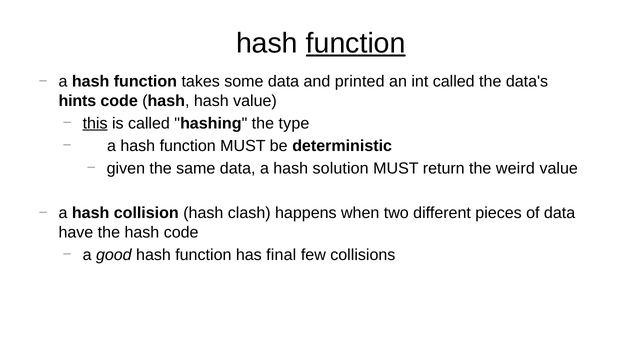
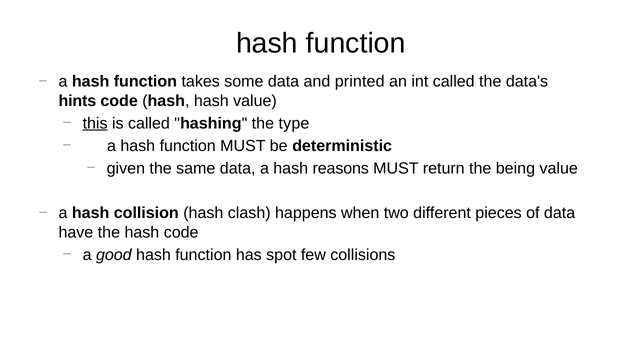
function underline: present -> none (356, 43)
solution: solution -> reasons (341, 168)
weird: weird -> being (515, 168)
final: final -> spot (281, 255)
